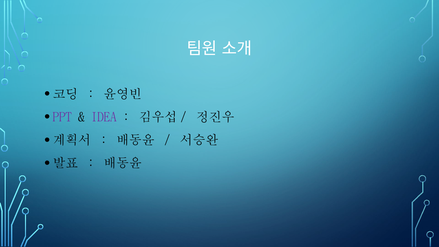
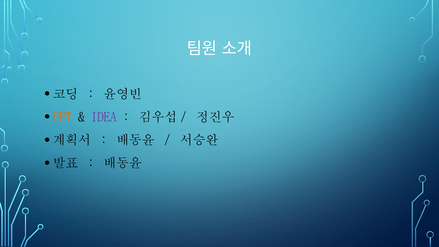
PPT colour: purple -> orange (62, 117)
